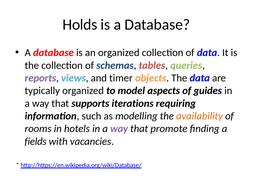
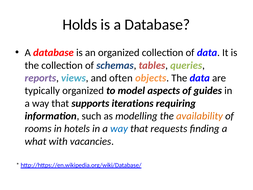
timer: timer -> often (121, 78)
way colour: purple -> blue (119, 129)
promote: promote -> requests (169, 129)
fields: fields -> what (36, 141)
